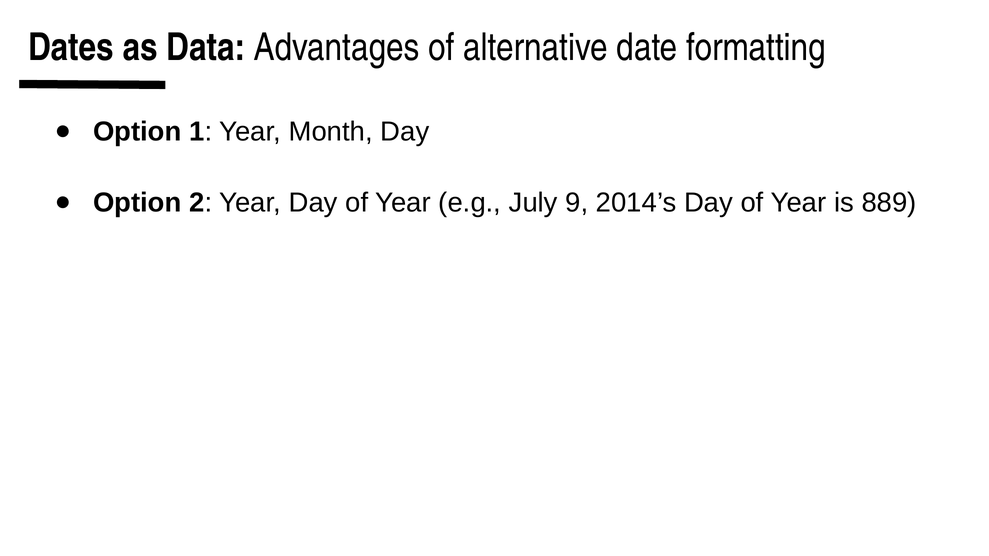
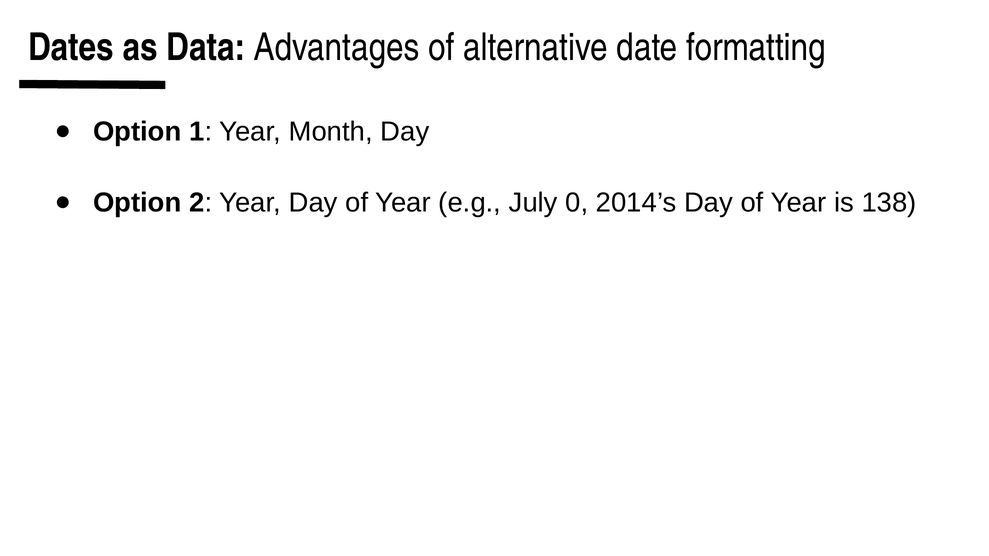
9: 9 -> 0 (577, 203)
889: 889 -> 138 (889, 203)
